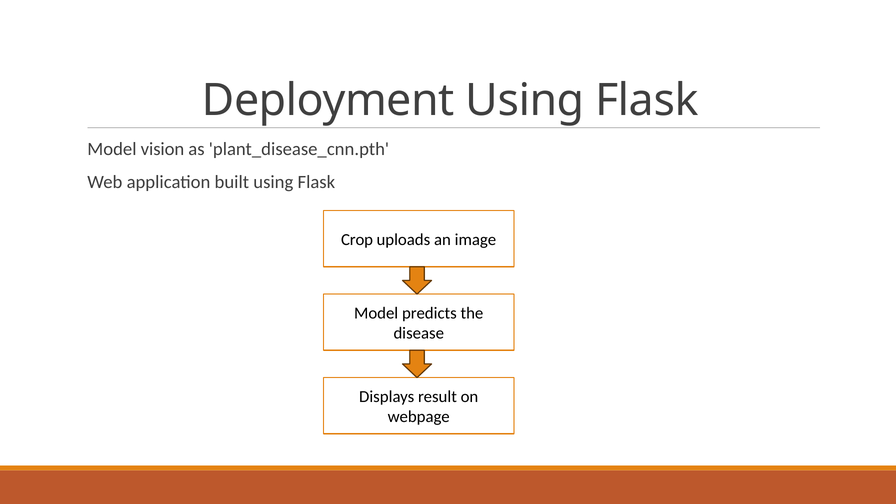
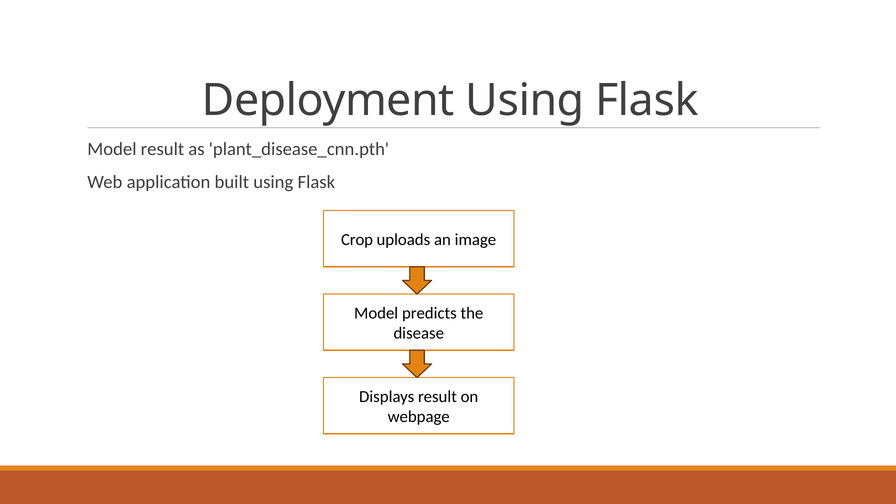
Model vision: vision -> result (162, 149)
